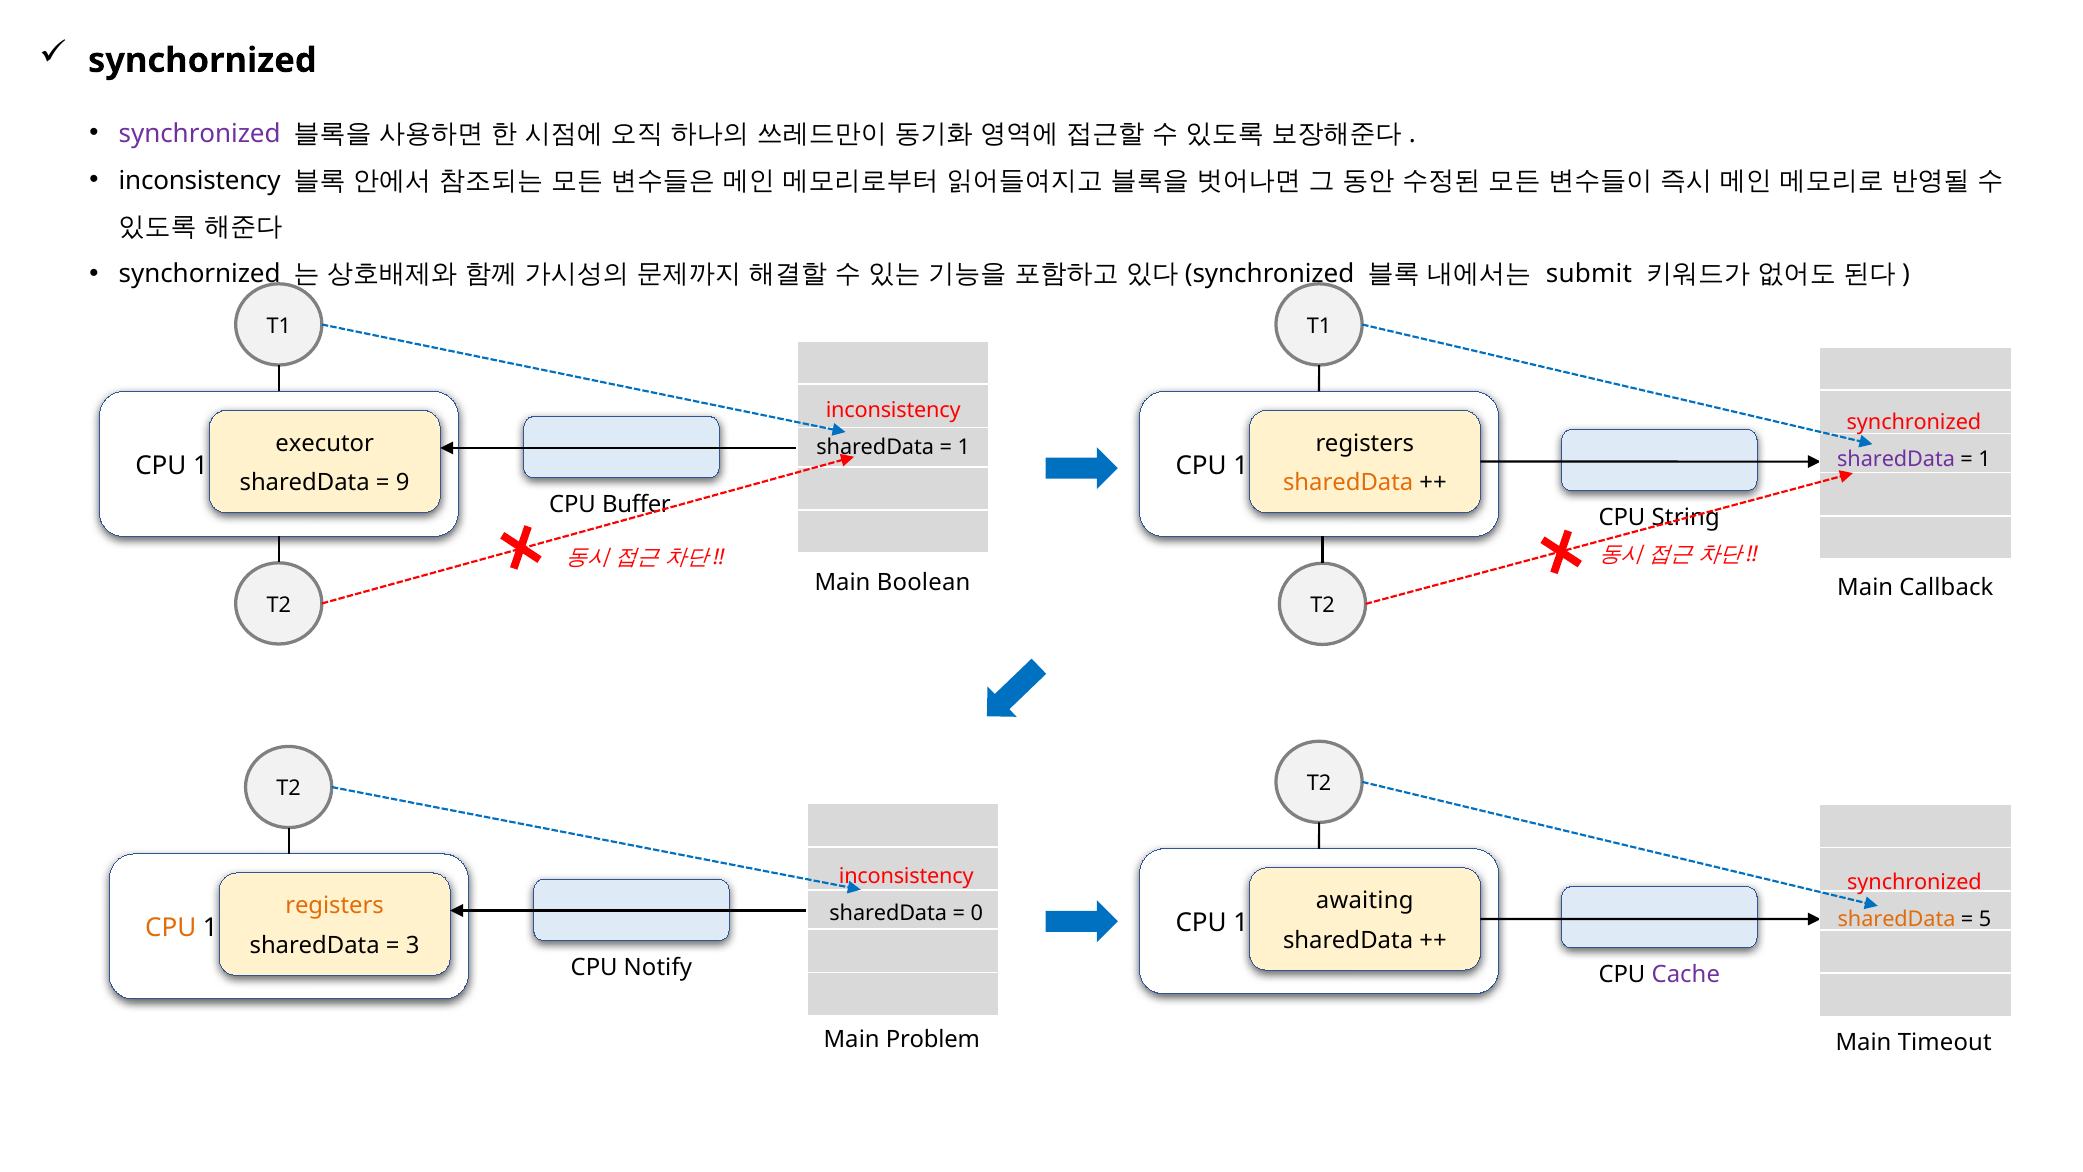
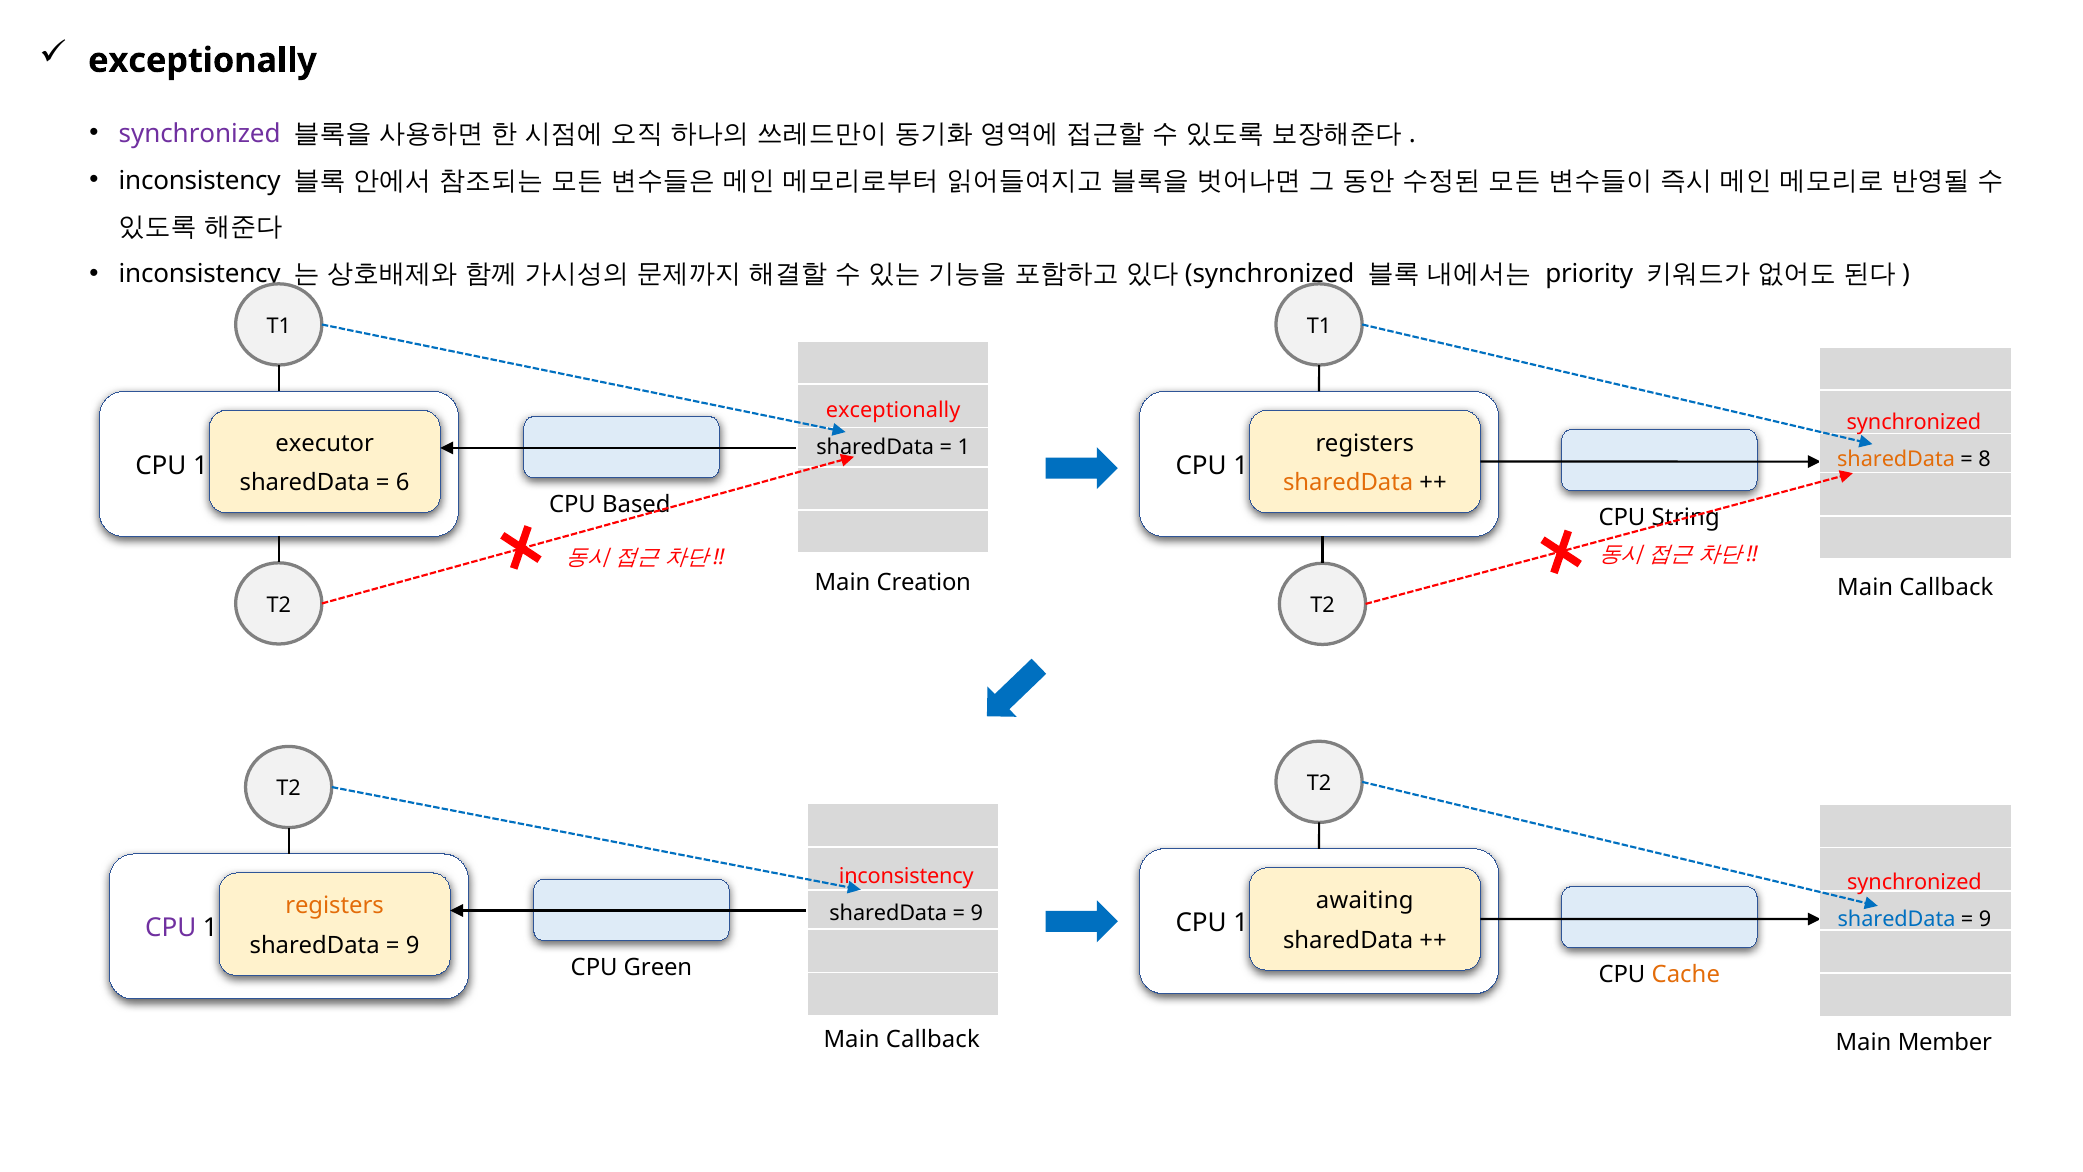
synchornized: synchornized -> exceptionally (202, 60)
synchornized: synchornized -> inconsistency (200, 274)
submit: submit -> priority (1589, 274)
inconsistency: inconsistency -> exceptionally (893, 411)
sharedData colour: purple -> orange (1896, 460)
1: 1 -> 8 (1984, 460)
9: 9 -> 6 (403, 483)
Buffer: Buffer -> Based (636, 504)
Boolean: Boolean -> Creation (924, 583)
0: 0 -> 9 (977, 913)
sharedData colour: orange -> blue (1897, 919)
5: 5 -> 9 (1985, 919)
CPU colour: orange -> purple (171, 928)
3: 3 -> 9 (413, 945)
Notify: Notify -> Green (658, 967)
Cache colour: purple -> orange (1686, 975)
Problem: Problem -> Callback (933, 1039)
Timeout: Timeout -> Member (1945, 1042)
